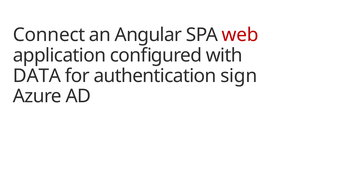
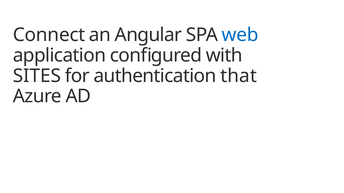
web colour: red -> blue (240, 35)
DATA: DATA -> SITES (37, 76)
sign: sign -> that (239, 76)
